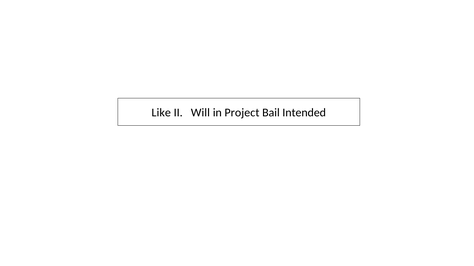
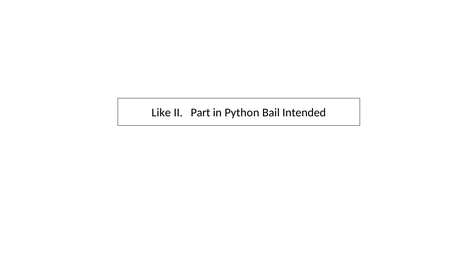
Will: Will -> Part (200, 113)
Project: Project -> Python (242, 113)
